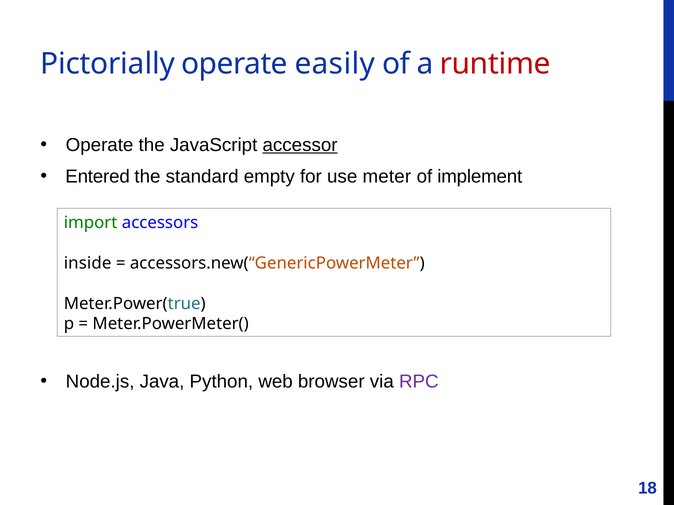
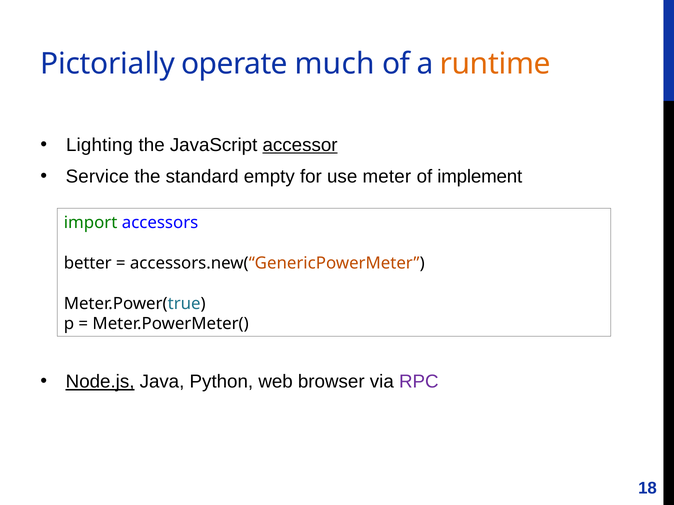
easily: easily -> much (335, 64)
runtime colour: red -> orange (495, 64)
Operate: Operate -> Lighting (99, 145)
Entered: Entered -> Service (97, 177)
inside: inside -> better (88, 263)
Node.js underline: none -> present (100, 382)
